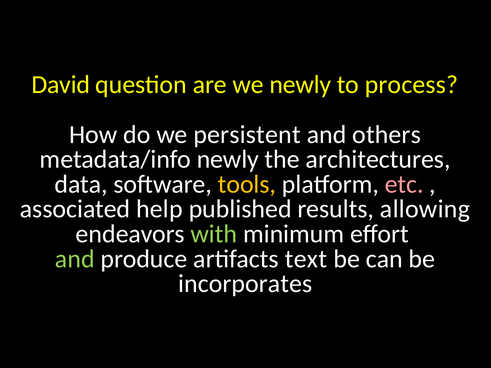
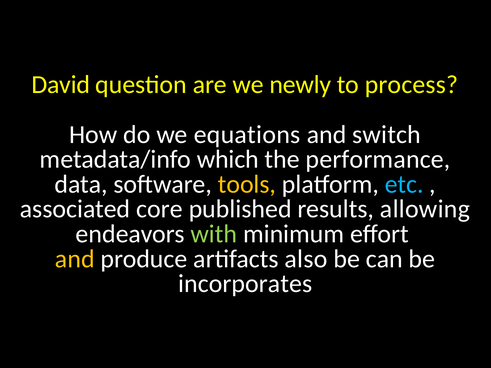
persistent: persistent -> equations (247, 135)
others: others -> switch (387, 135)
metadata/info newly: newly -> which (228, 159)
architectures: architectures -> performance (378, 159)
etc colour: pink -> light blue (404, 184)
help: help -> core (159, 209)
and colour: light green -> yellow (75, 259)
text: text -> also (306, 259)
